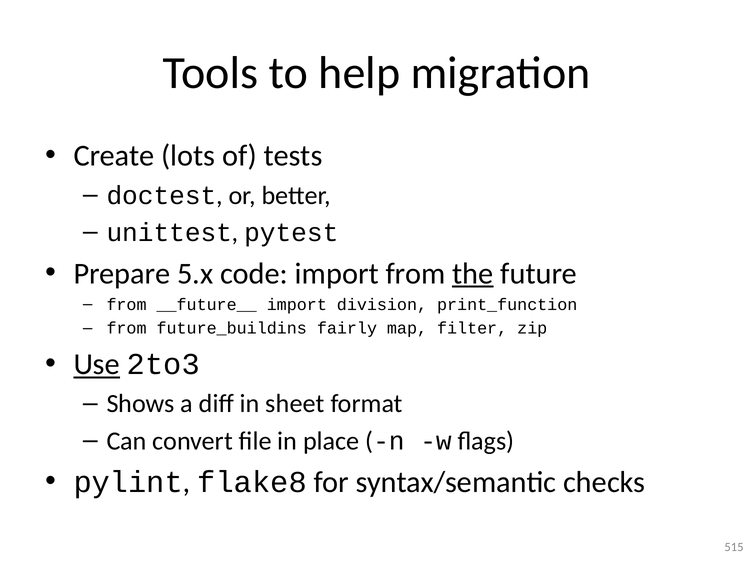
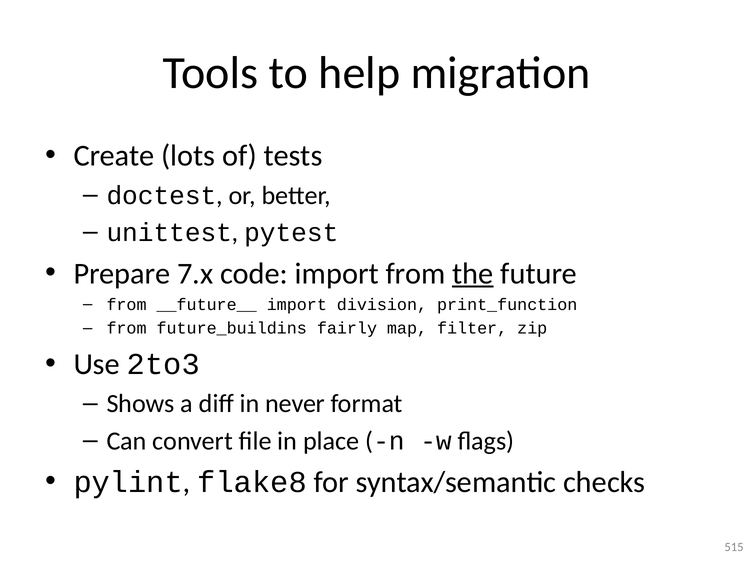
5.x: 5.x -> 7.x (195, 274)
Use underline: present -> none (97, 365)
sheet: sheet -> never (295, 404)
